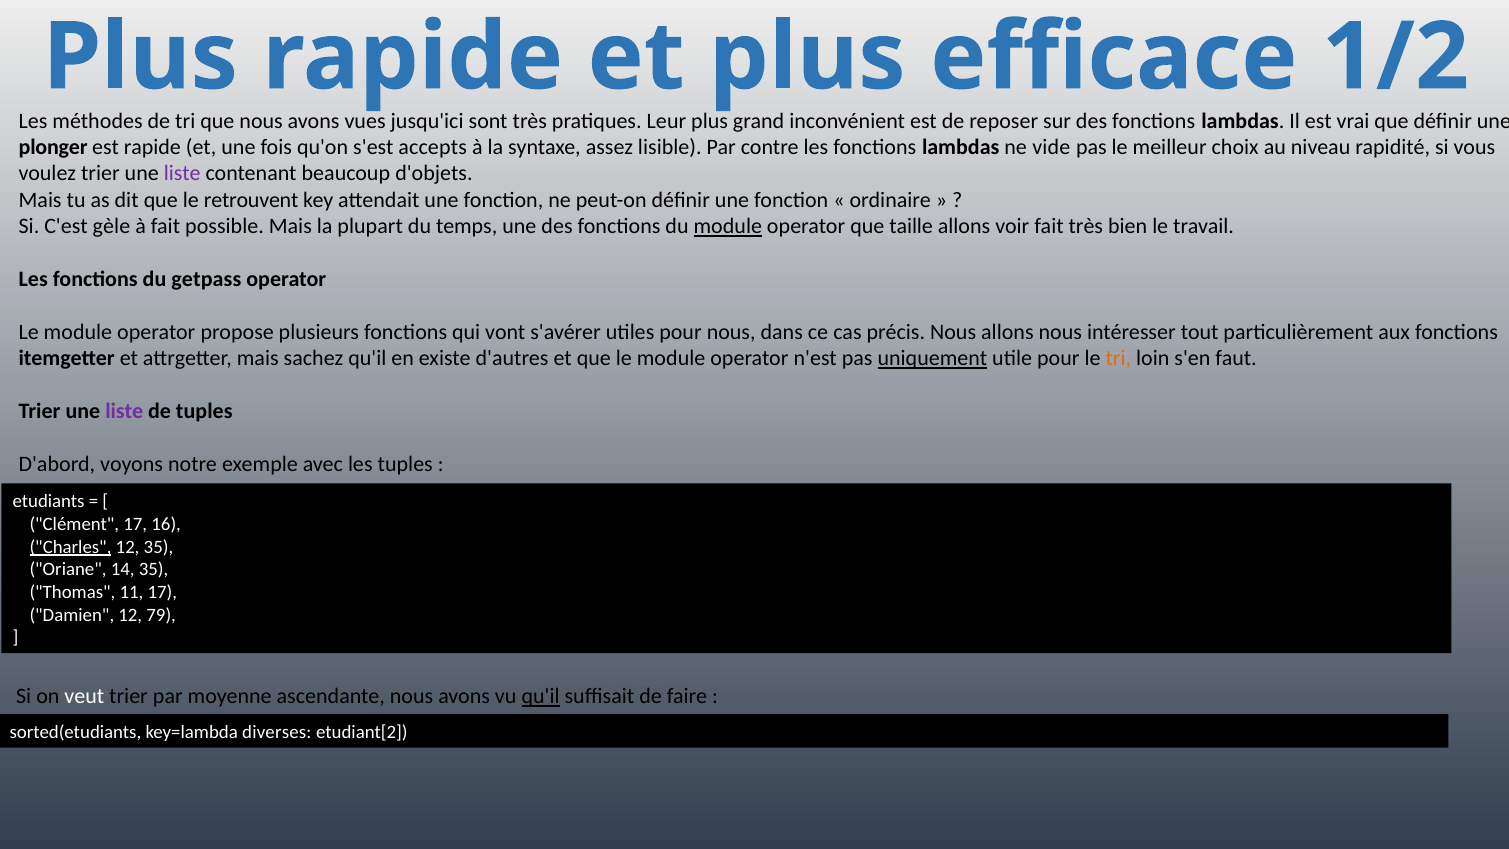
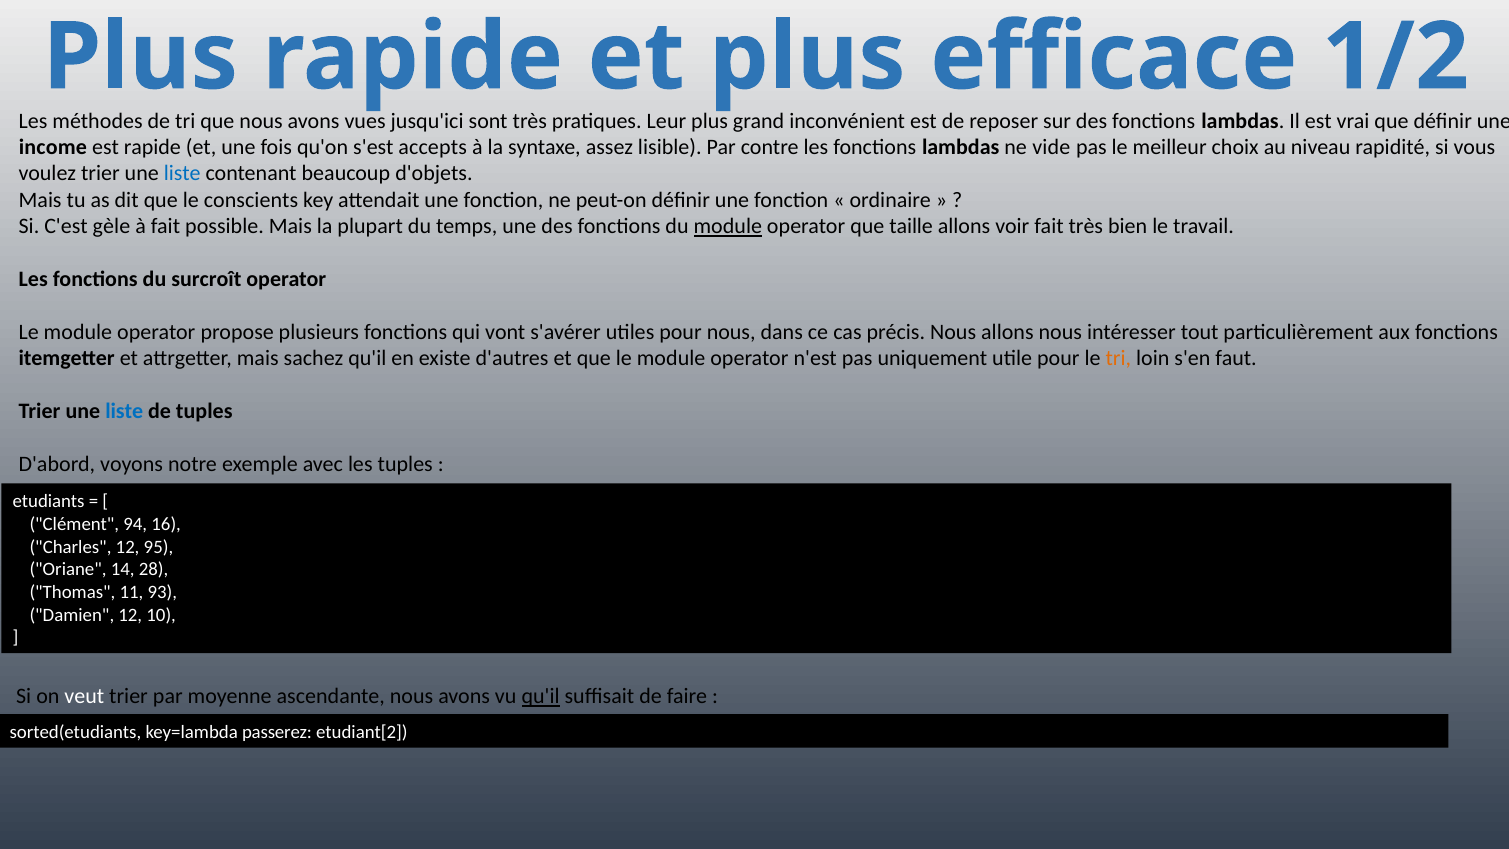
plonger: plonger -> income (53, 147)
liste colour: purple -> blue (182, 174)
retrouvent: retrouvent -> conscients (251, 200)
getpass: getpass -> surcroît (206, 279)
uniquement underline: present -> none (932, 359)
liste colour: purple -> blue (124, 411)
Clément 17: 17 -> 94 (135, 524)
Charles underline: present -> none (70, 547)
12 35: 35 -> 95 (158, 547)
14 35: 35 -> 28 (154, 569)
11 17: 17 -> 93 (162, 592)
79: 79 -> 10 (161, 615)
diverses: diverses -> passerez (277, 732)
